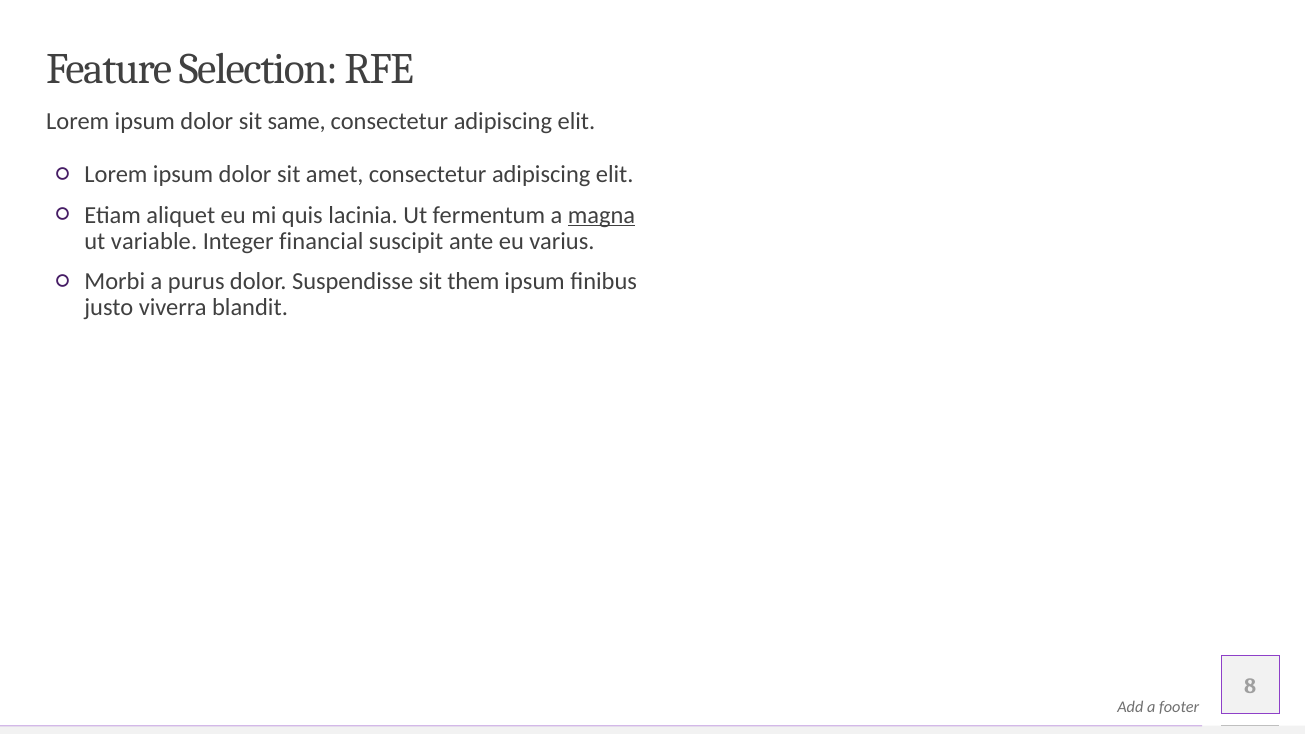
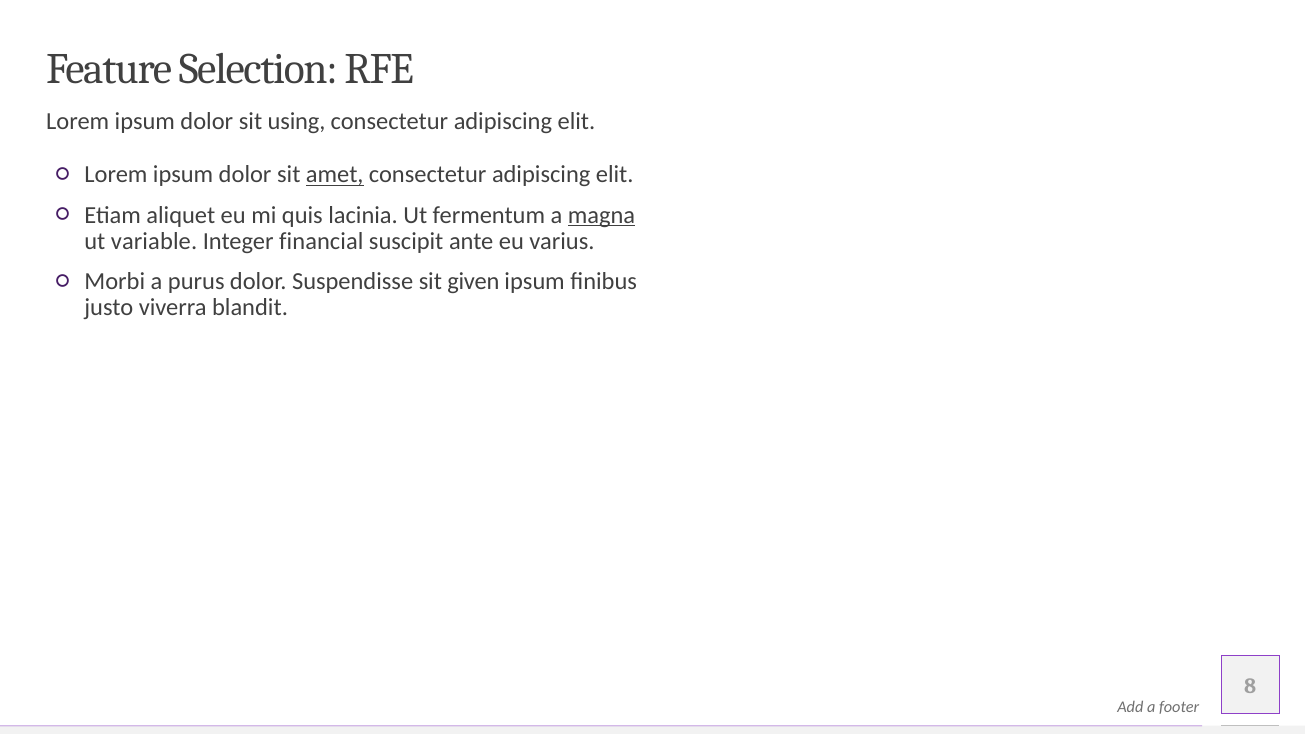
same: same -> using (297, 121)
amet underline: none -> present (335, 175)
them: them -> given (473, 281)
